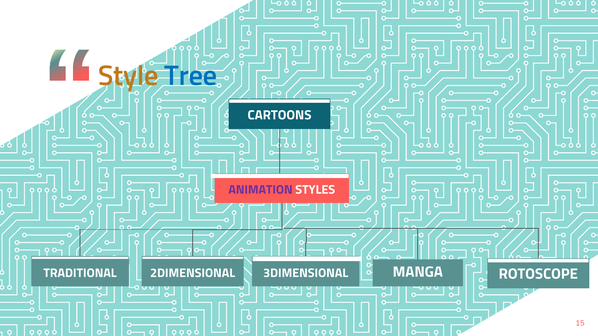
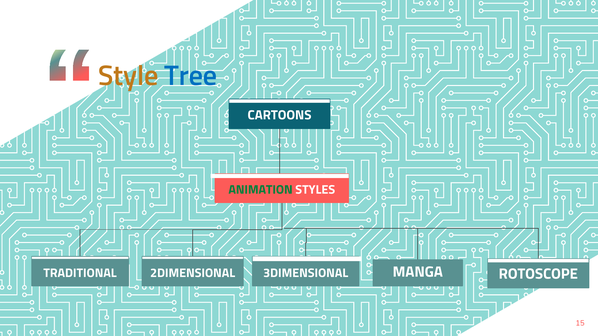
ANIMATION colour: purple -> green (261, 190)
